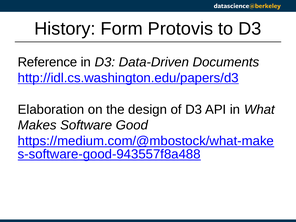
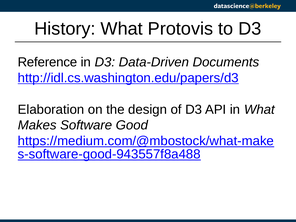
History Form: Form -> What (122, 29)
